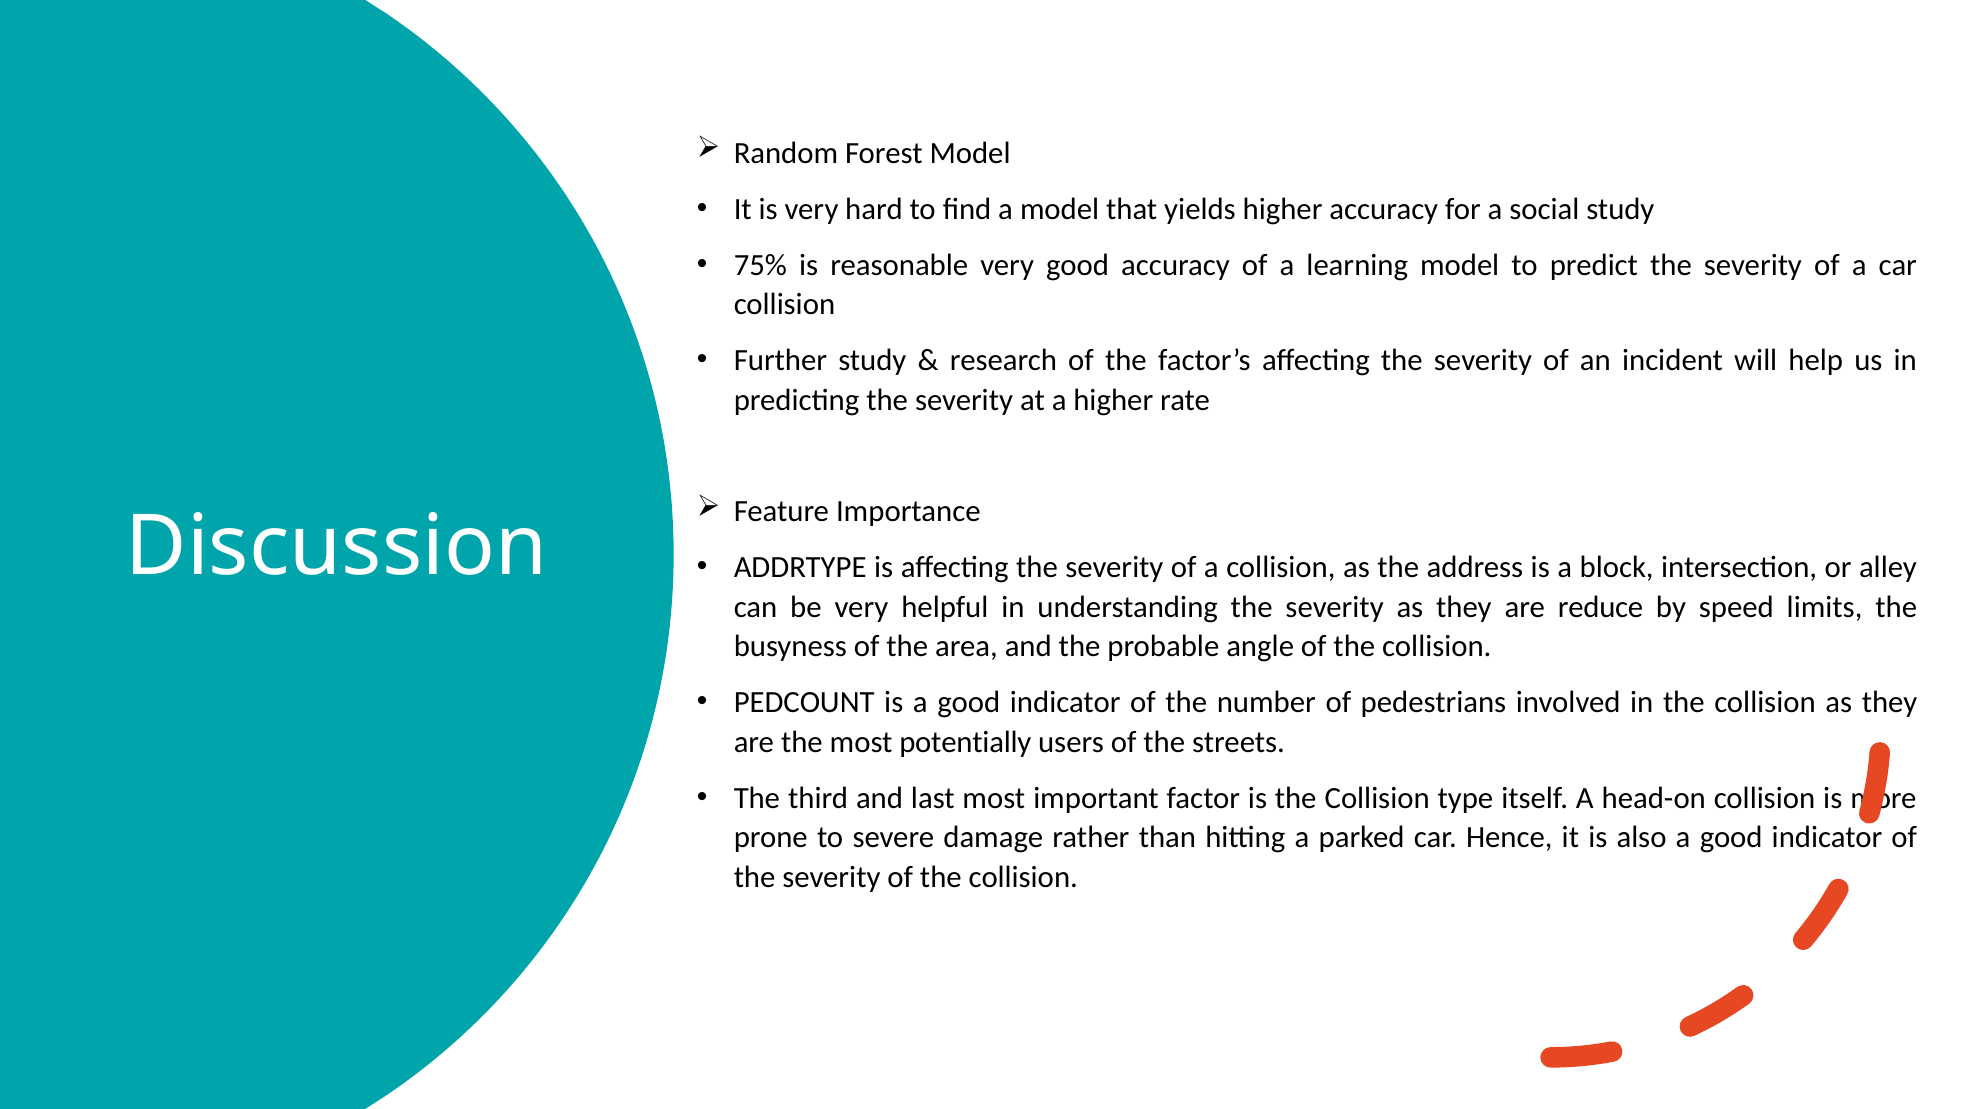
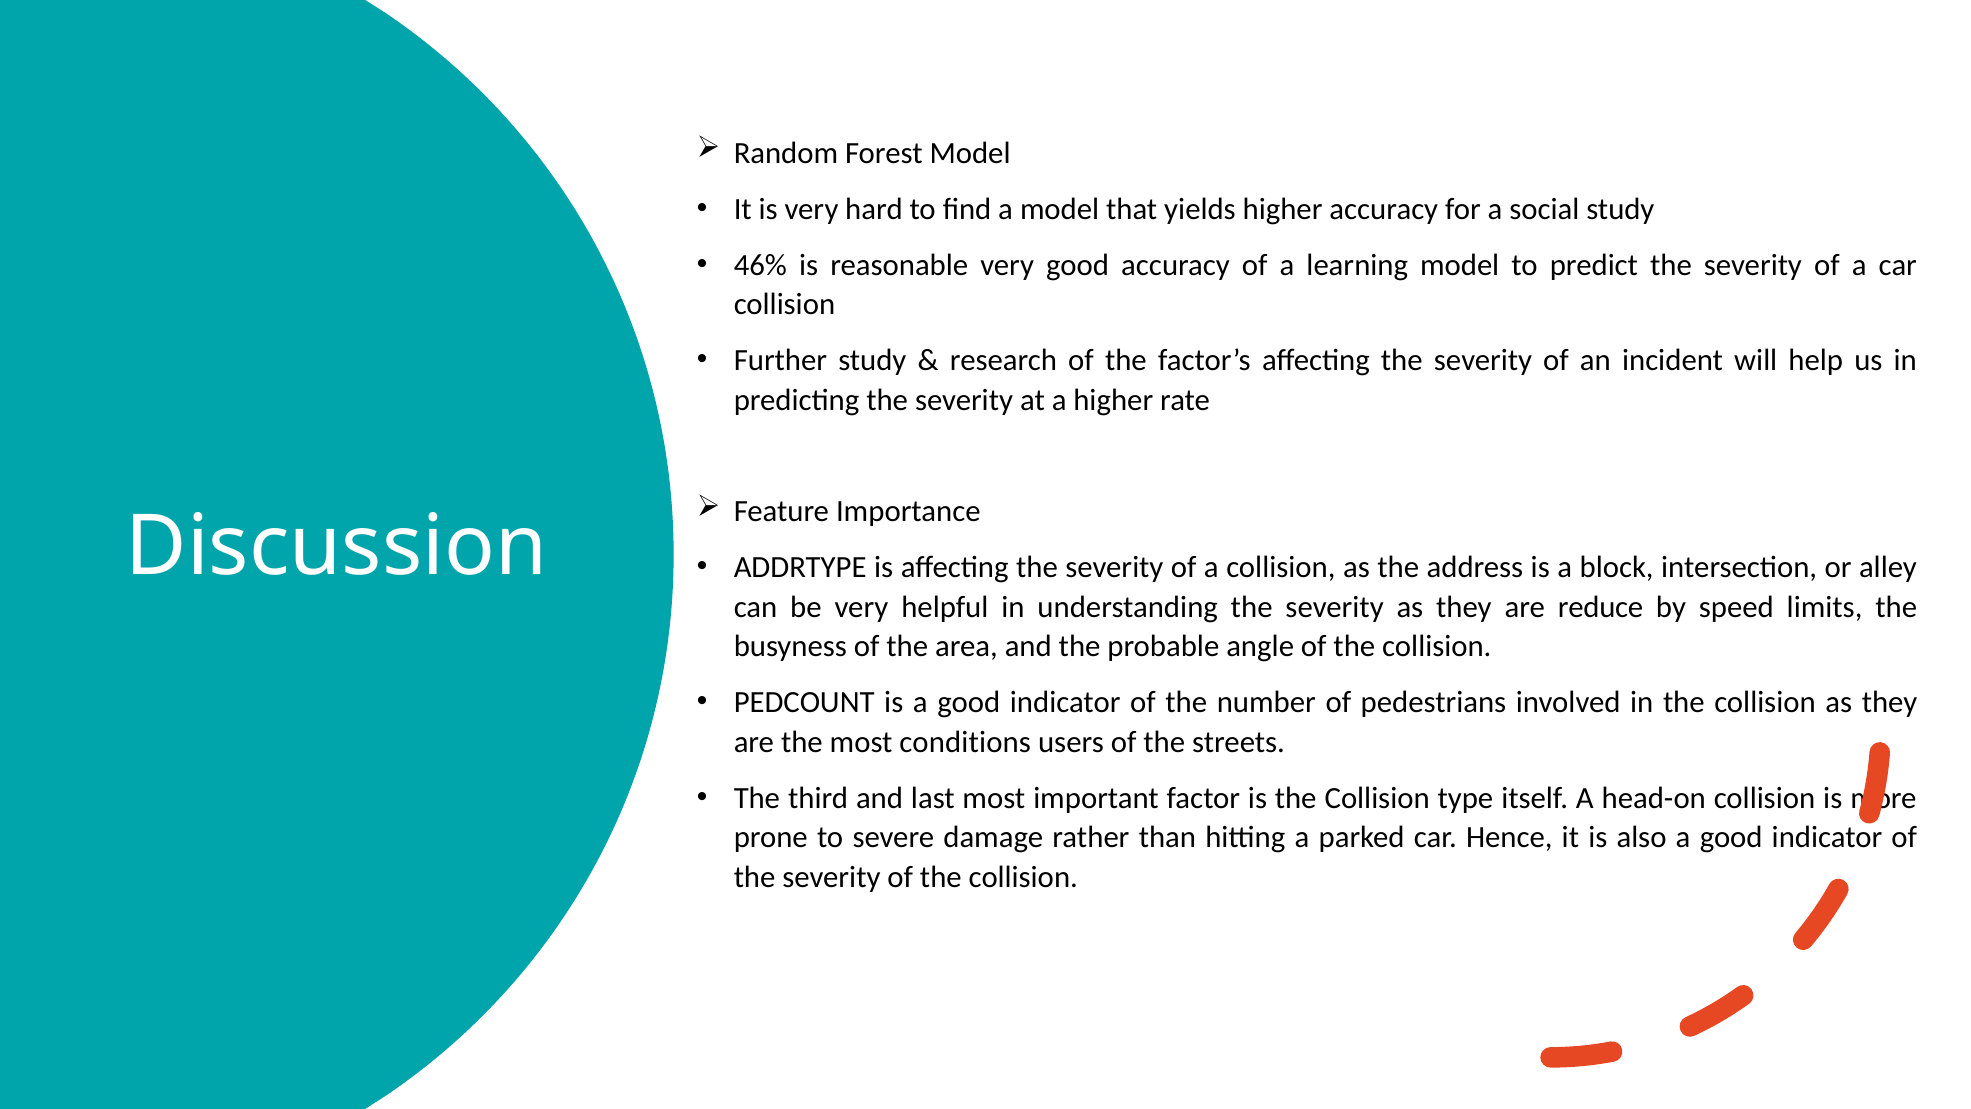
75%: 75% -> 46% (760, 265)
potentially: potentially -> conditions (965, 742)
